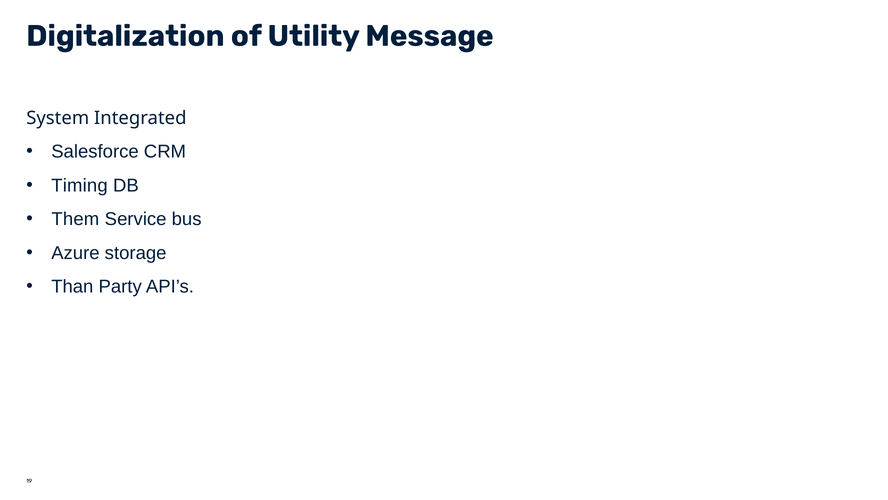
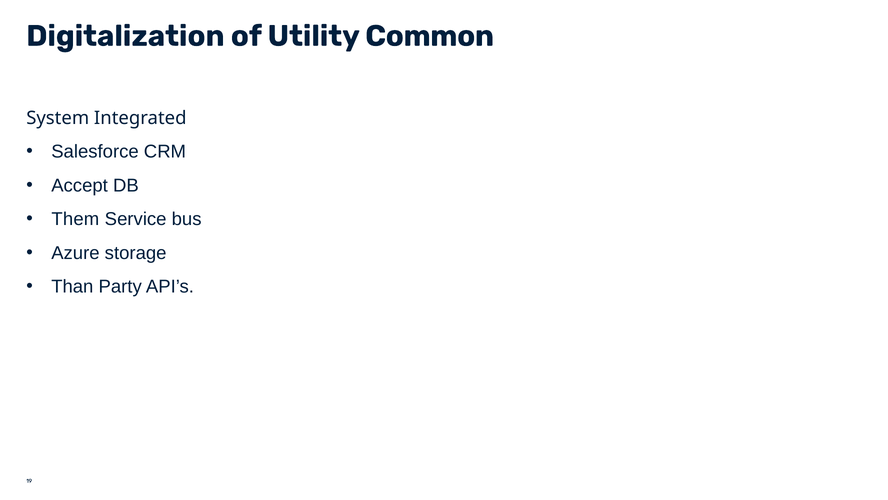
Message: Message -> Common (430, 36)
Timing: Timing -> Accept (80, 185)
